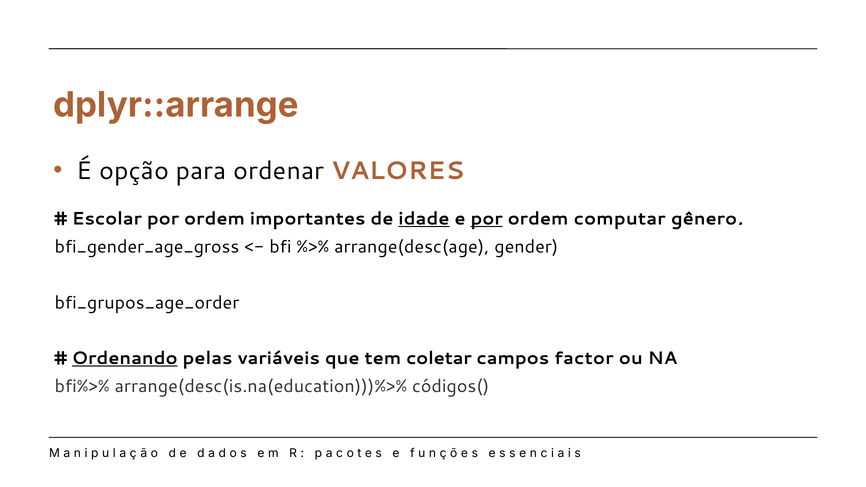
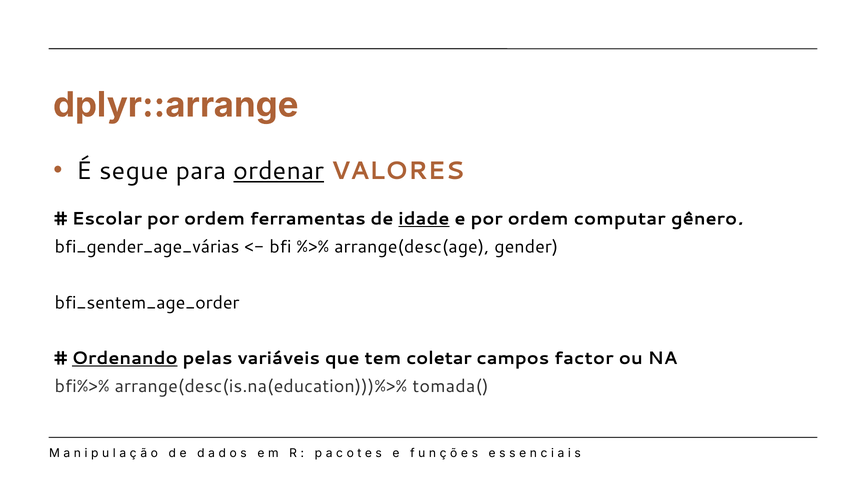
opção: opção -> segue (134, 171)
ordenar underline: none -> present (279, 171)
importantes: importantes -> ferramentas (308, 219)
por underline: present -> none (487, 219)
bfi_gender_age_gross: bfi_gender_age_gross -> bfi_gender_age_várias (147, 247)
bfi_grupos_age_order: bfi_grupos_age_order -> bfi_sentem_age_order (147, 303)
códigos(: códigos( -> tomada( (451, 386)
